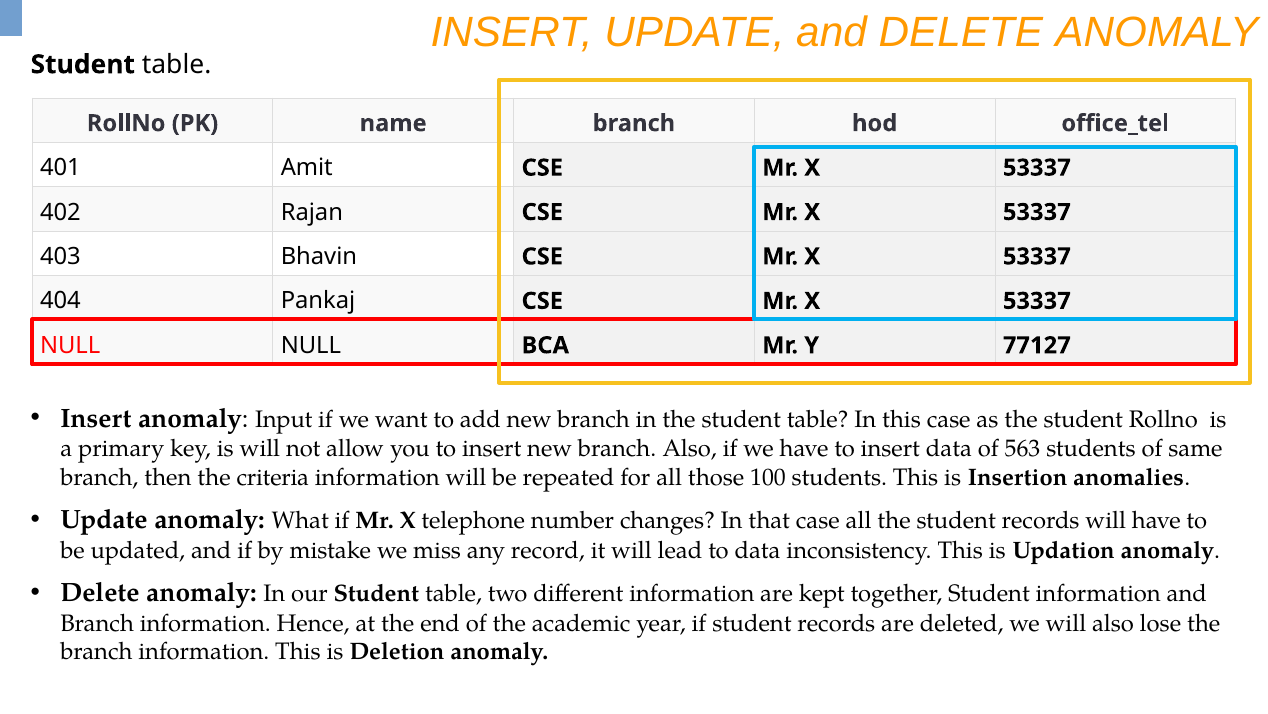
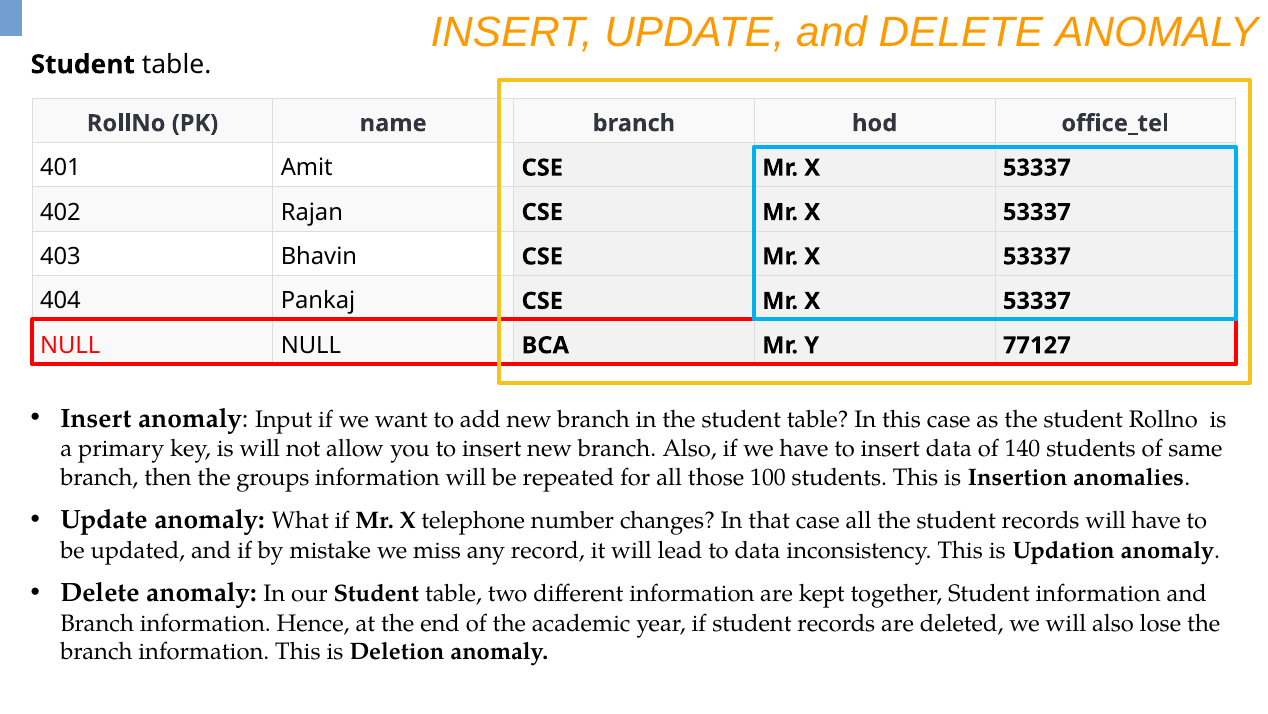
563: 563 -> 140 (1023, 448)
criteria: criteria -> groups (273, 477)
